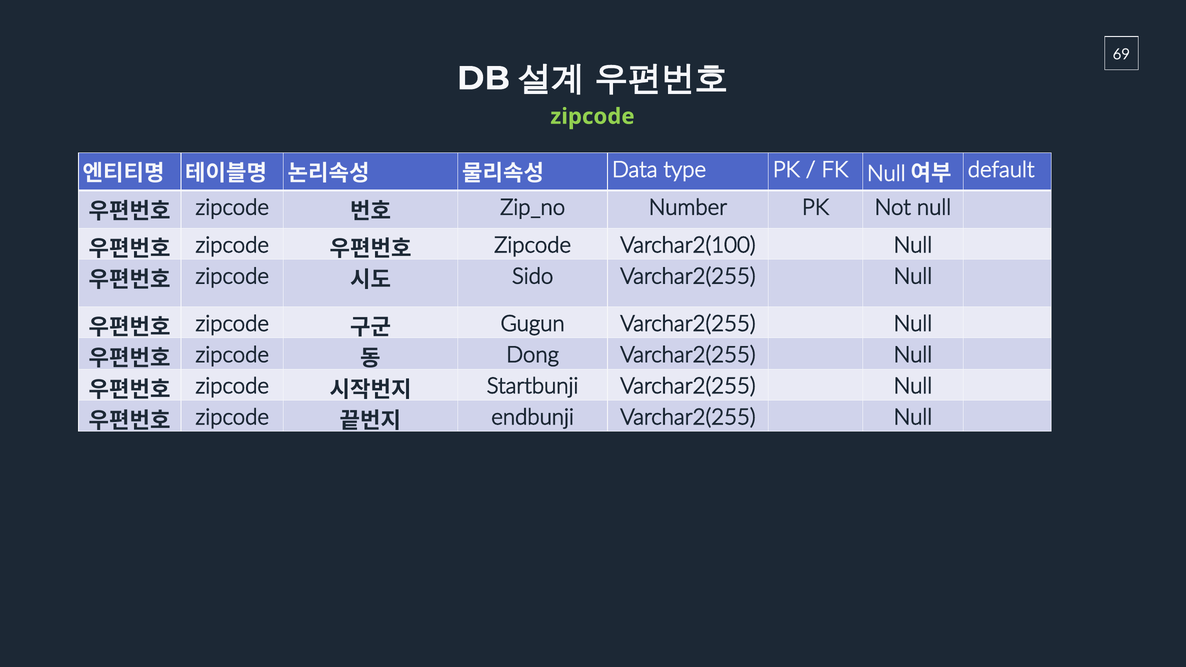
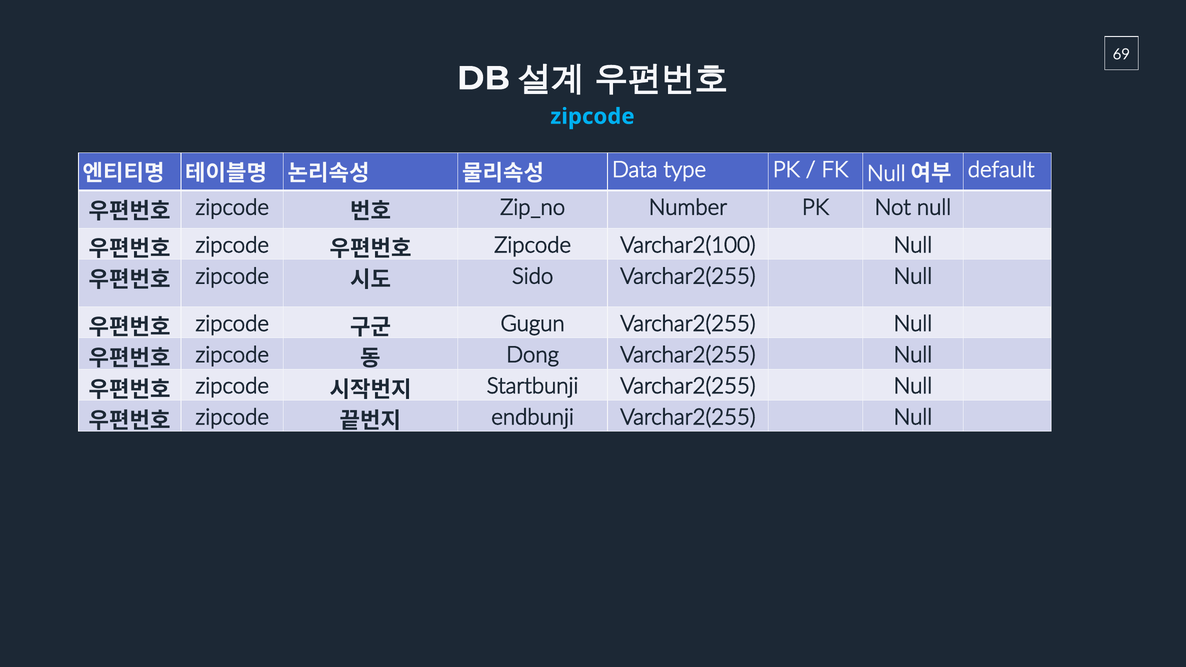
zipcode colour: light green -> light blue (592, 117)
